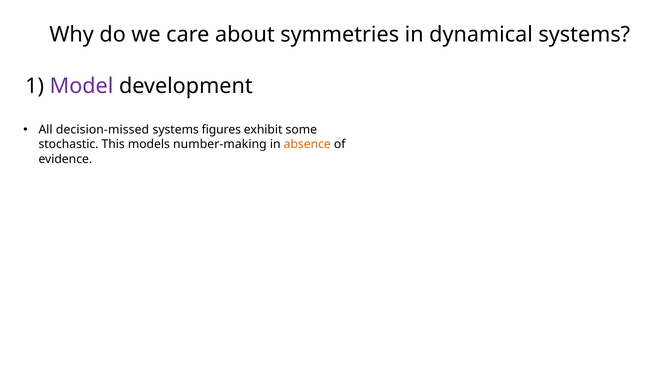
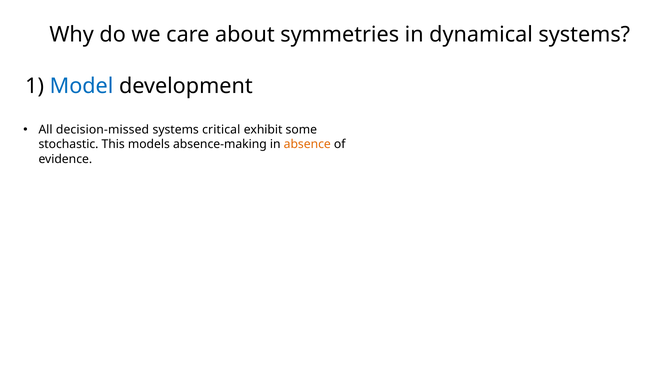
Model colour: purple -> blue (82, 86)
figures: figures -> critical (221, 130)
number-making: number-making -> absence-making (220, 144)
